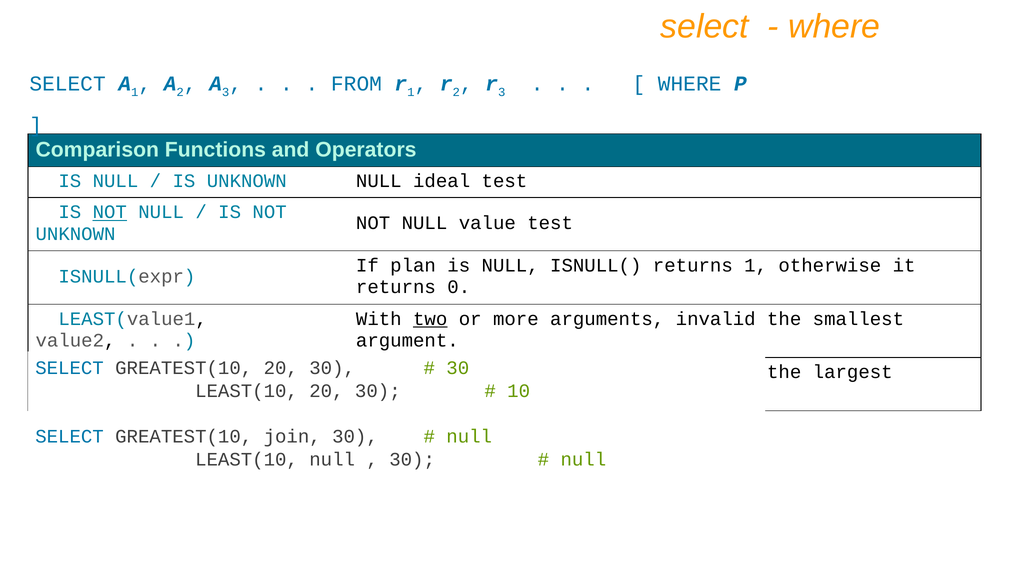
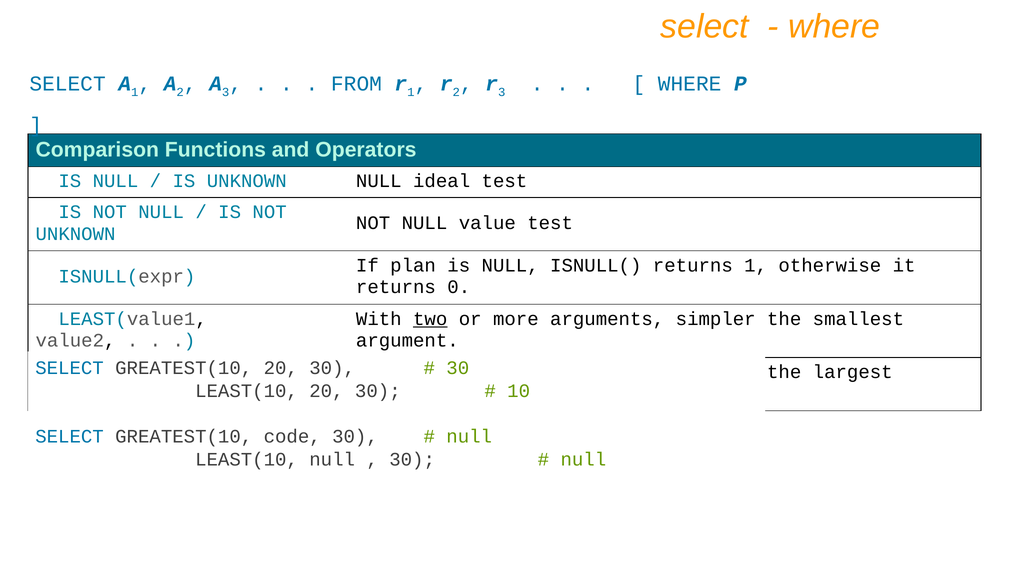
NOT underline: present -> none (110, 212)
invalid: invalid -> simpler (716, 319)
join: join -> code (292, 436)
